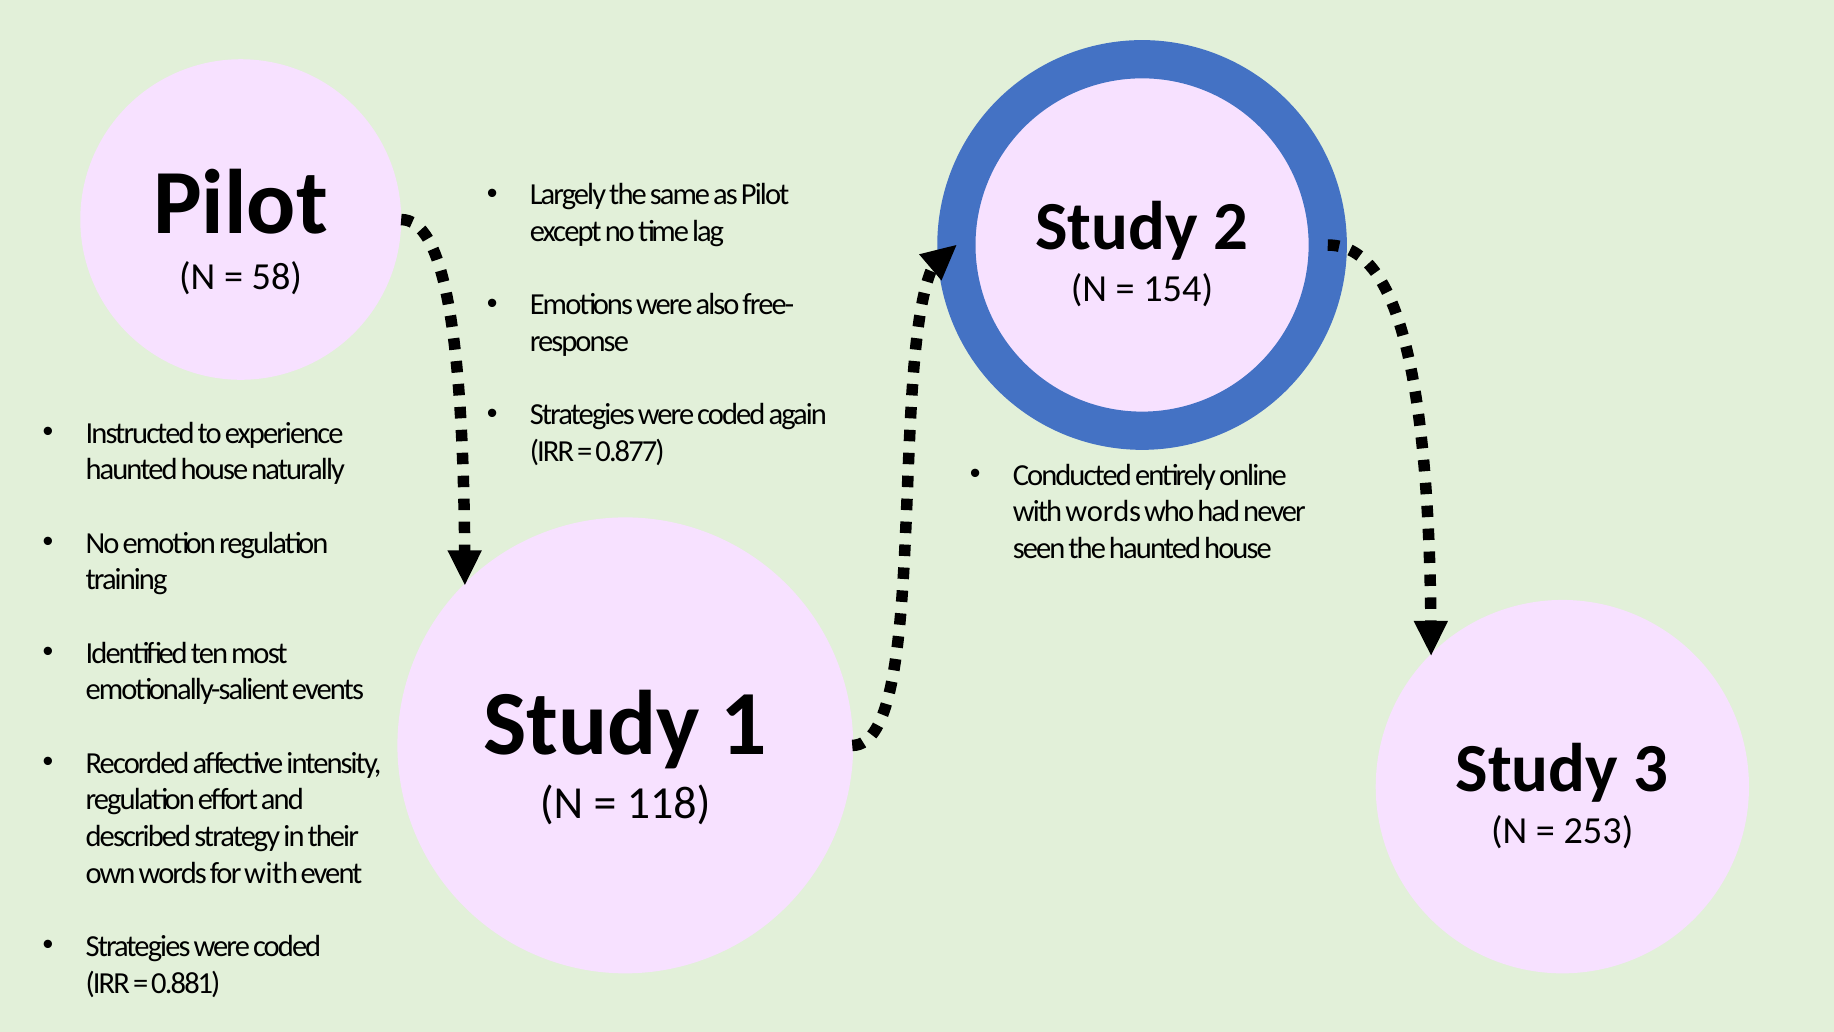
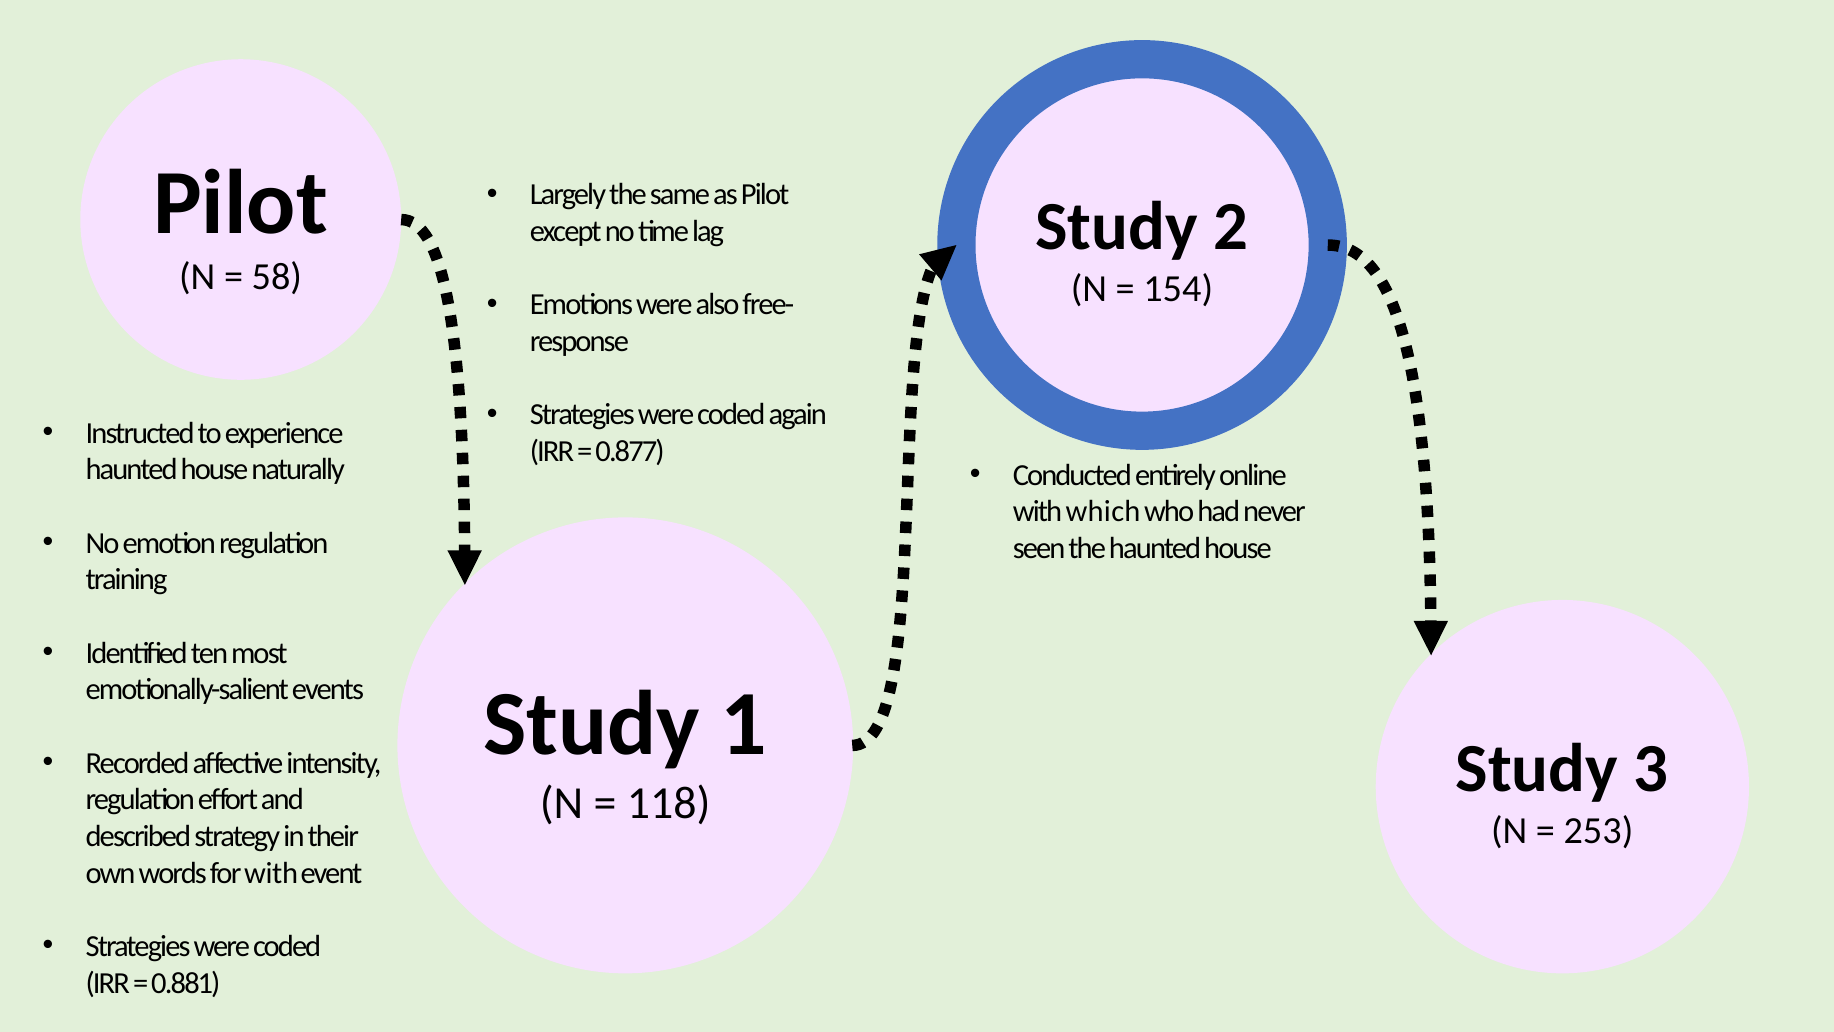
with words: words -> which (1103, 511)
